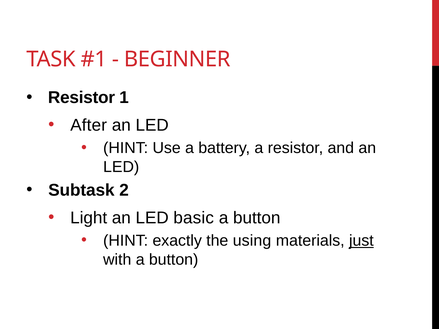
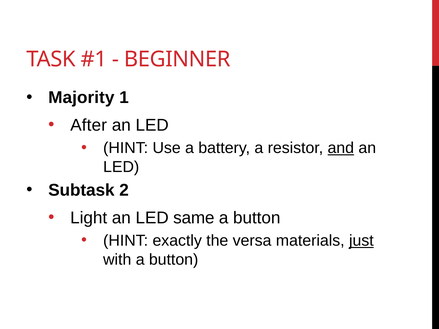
Resistor: Resistor -> Majority (81, 98)
and underline: none -> present (341, 148)
basic: basic -> same (194, 218)
using: using -> versa (252, 241)
